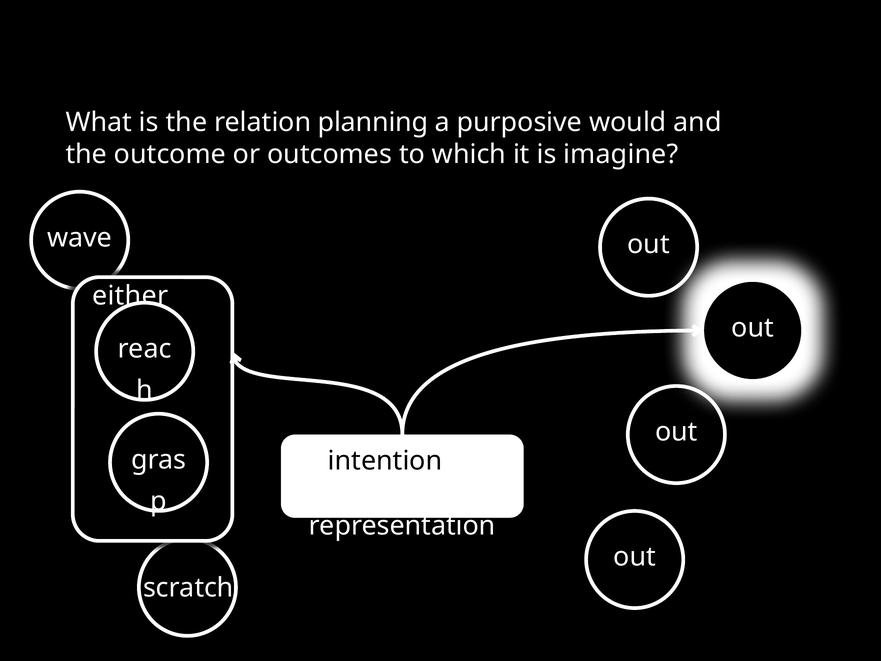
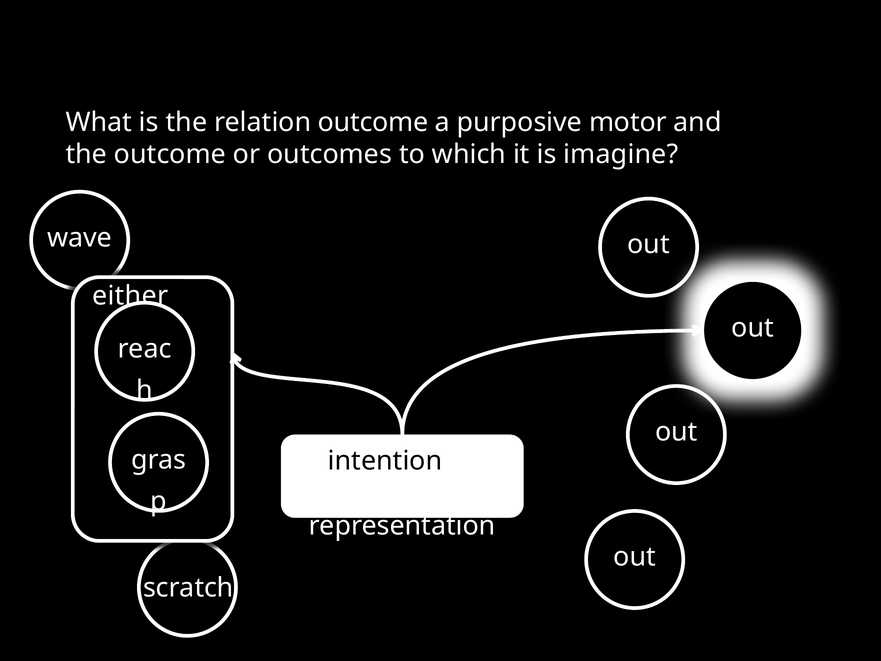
relation planning: planning -> outcome (373, 122)
purposive would: would -> motor (628, 122)
